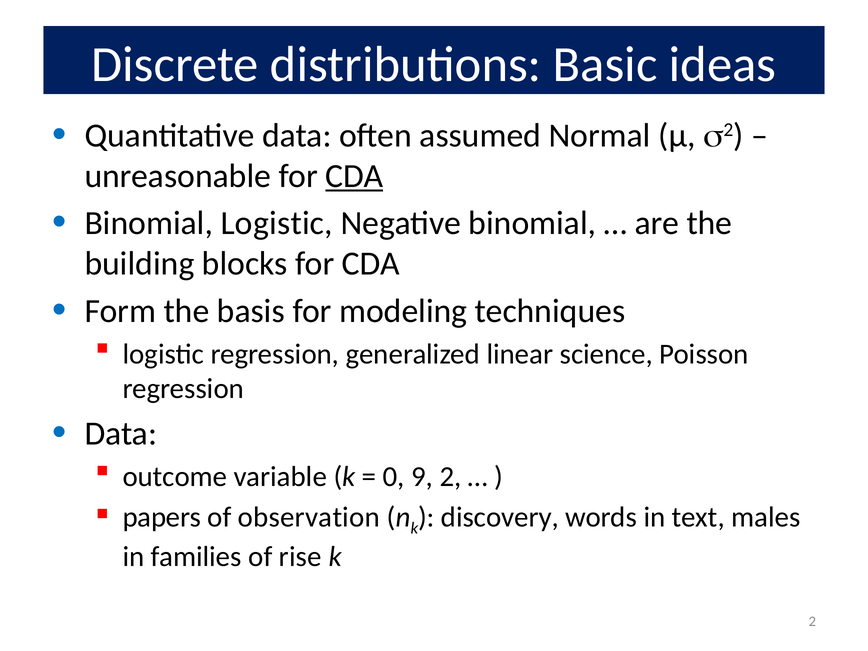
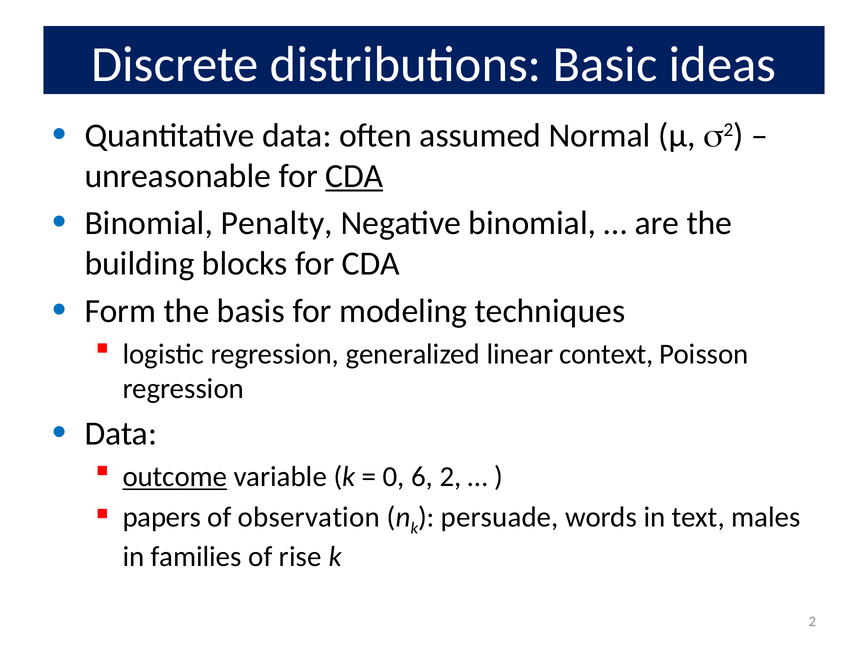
Binomial Logistic: Logistic -> Penalty (277, 223)
science: science -> context (606, 354)
outcome underline: none -> present (175, 477)
9: 9 -> 6 (422, 477)
discovery: discovery -> persuade (500, 517)
